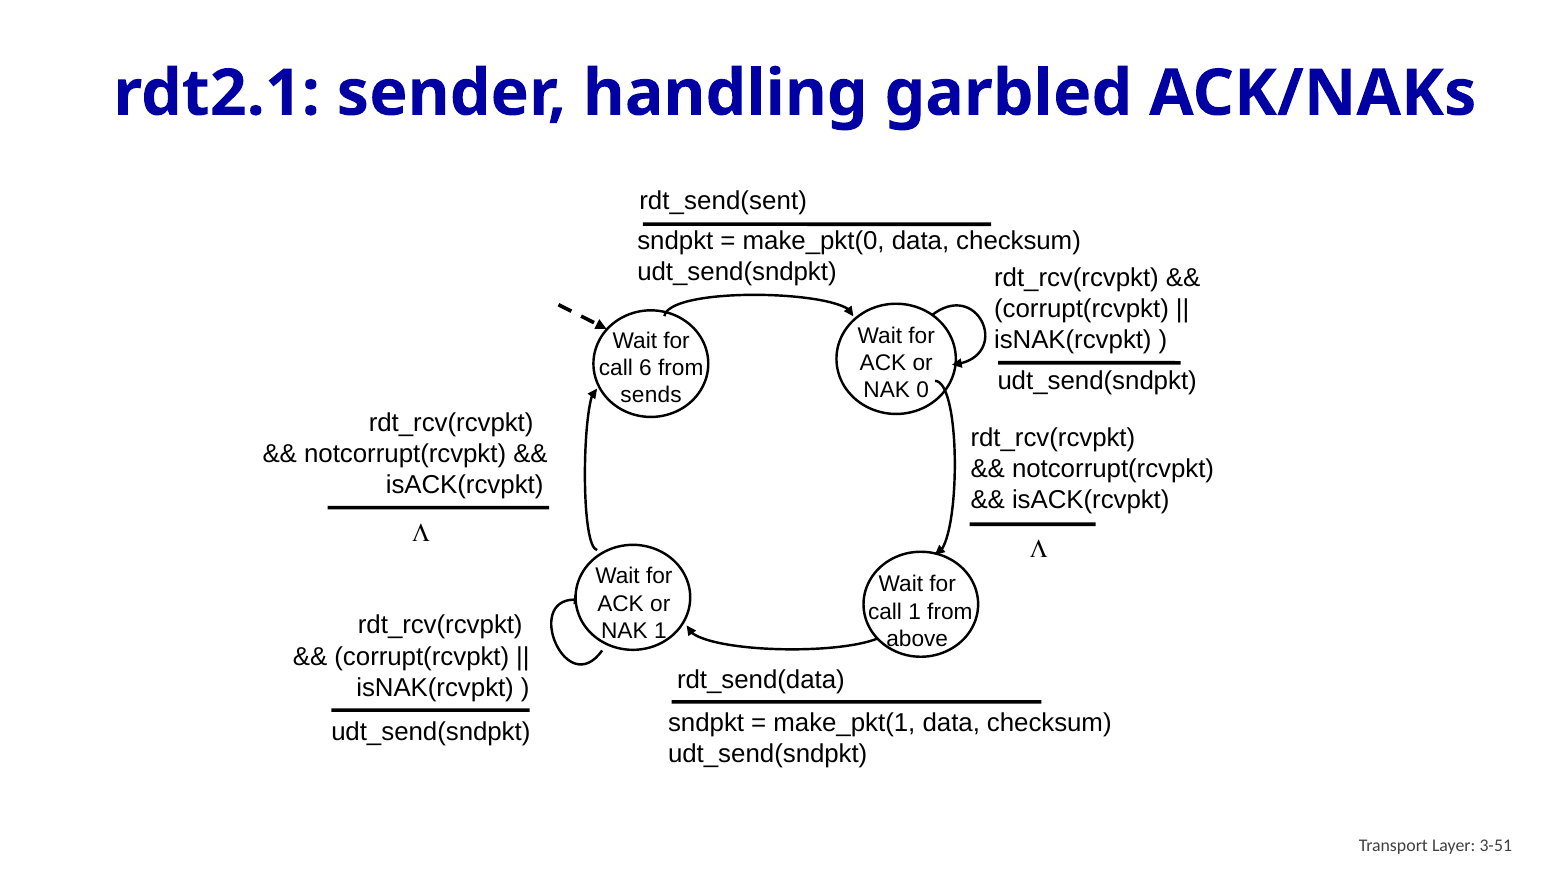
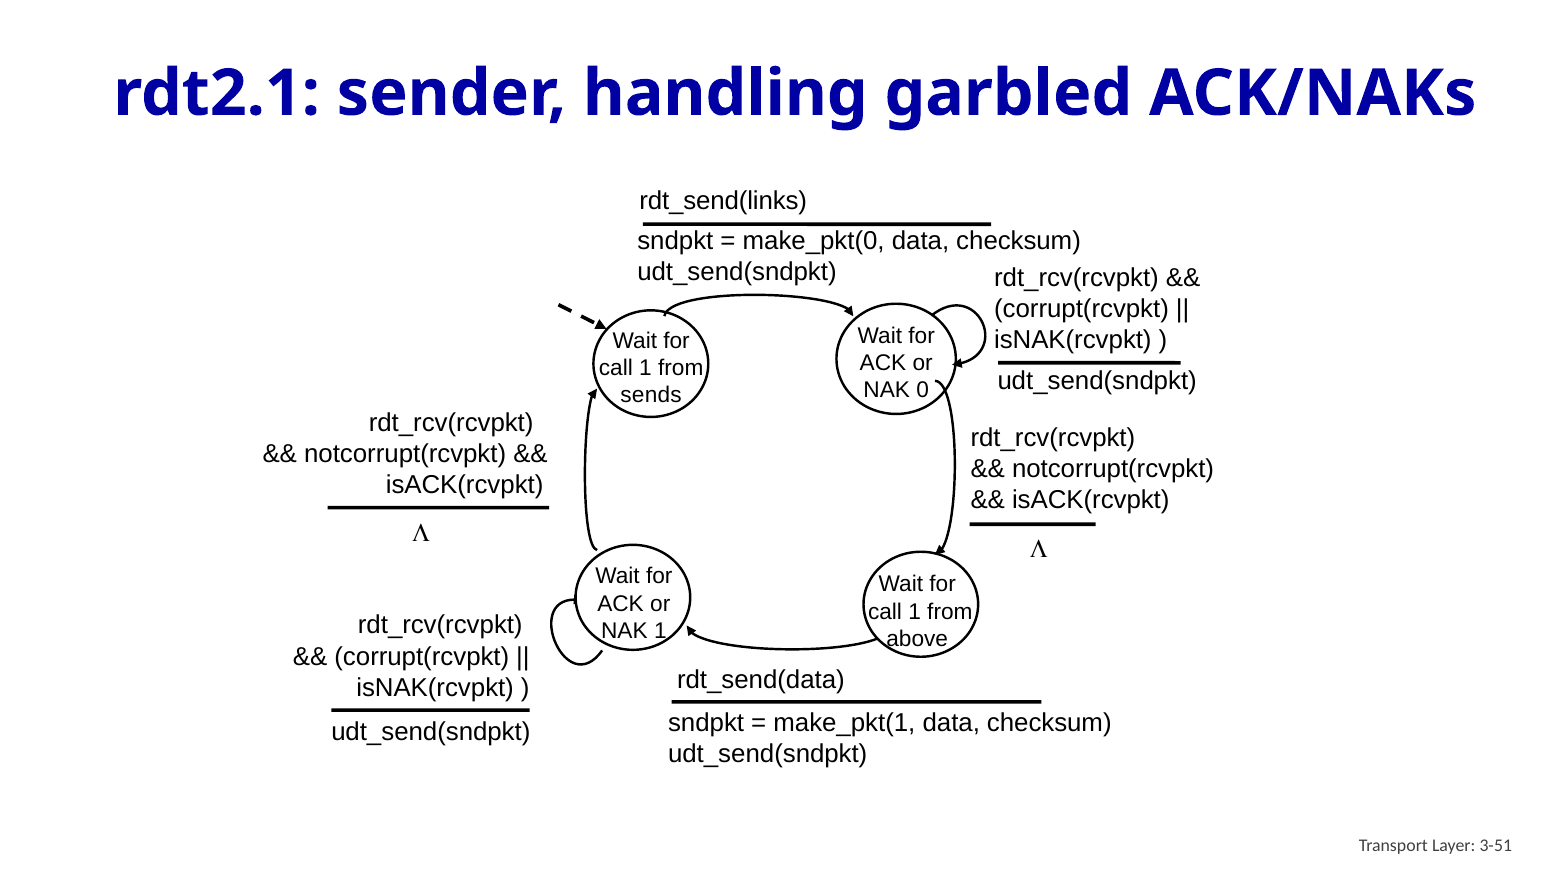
rdt_send(sent: rdt_send(sent -> rdt_send(links (723, 201)
6: 6 -> 1 (646, 368)
